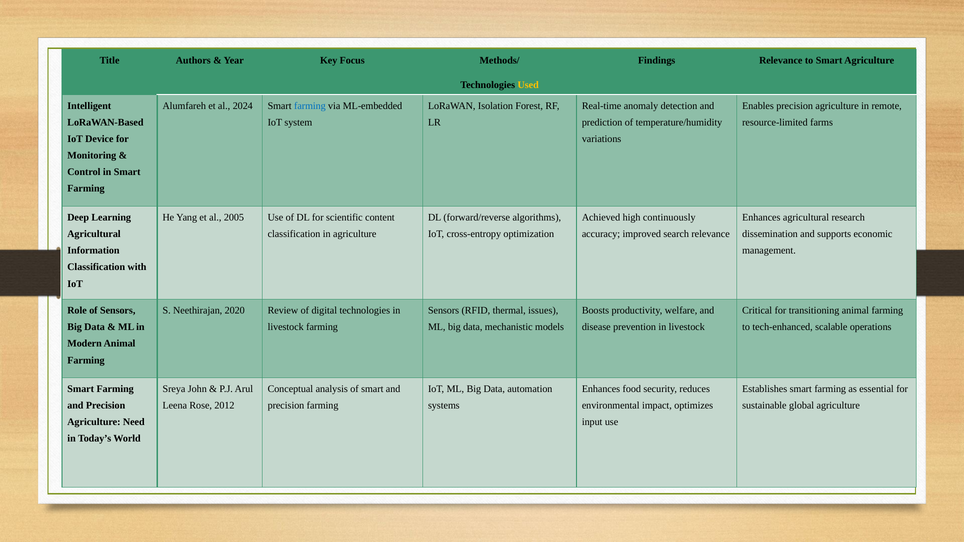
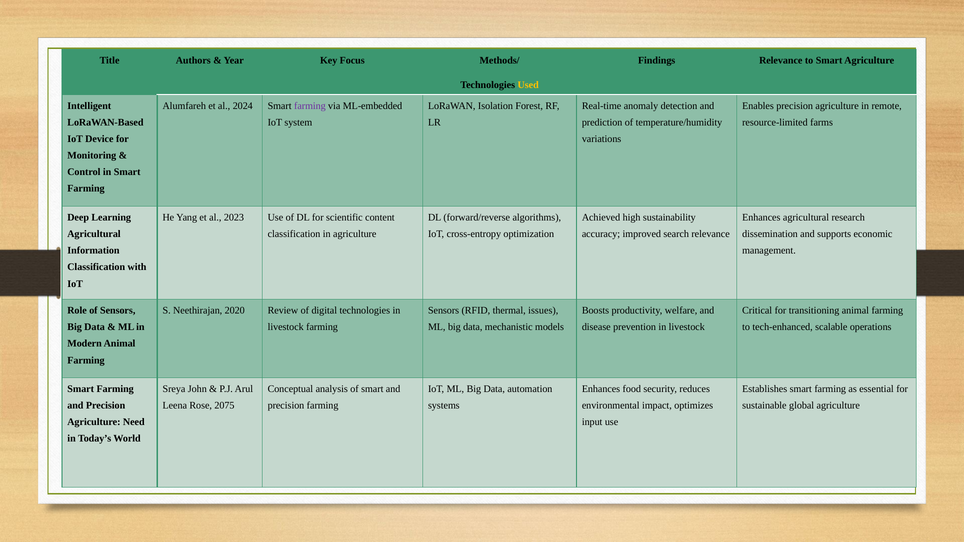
farming colour: blue -> purple (310, 106)
2005: 2005 -> 2023 (234, 217)
continuously: continuously -> sustainability (669, 217)
2012: 2012 -> 2075 (224, 405)
